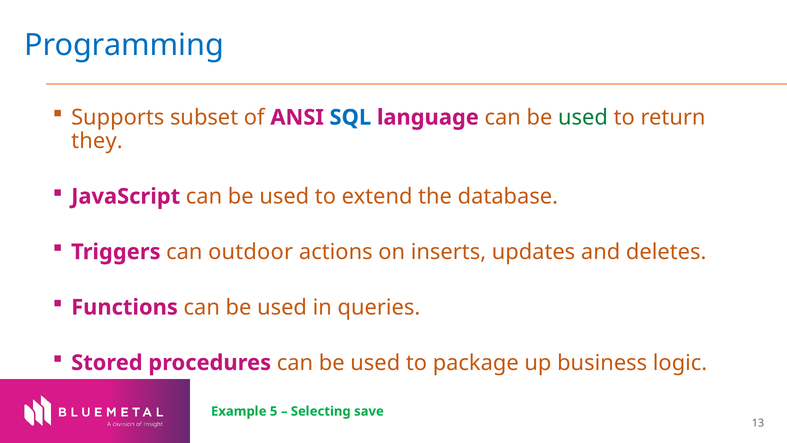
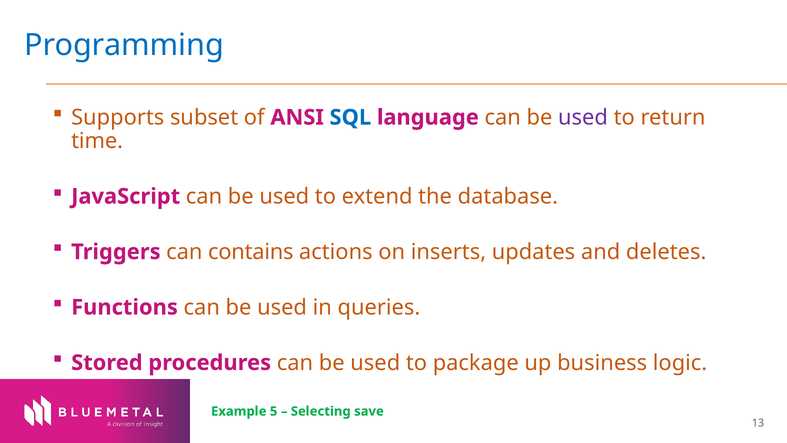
used colour: green -> purple (583, 117)
they: they -> time (97, 141)
outdoor: outdoor -> contains (251, 252)
